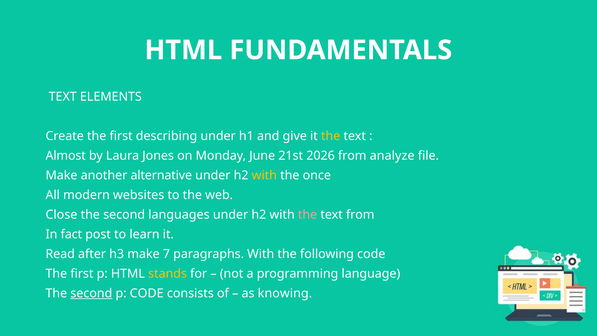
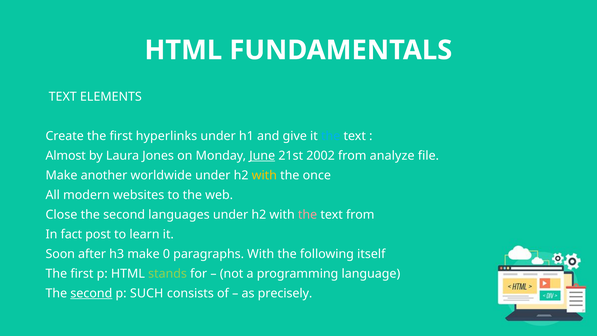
describing: describing -> hyperlinks (167, 136)
the colour: yellow -> light blue (331, 136)
June underline: none -> present (262, 155)
2026: 2026 -> 2002 (321, 155)
alternative: alternative -> worldwide (161, 175)
Read: Read -> Soon (60, 254)
7: 7 -> 0 (166, 254)
following code: code -> itself (371, 254)
stands colour: yellow -> light green (168, 273)
p CODE: CODE -> SUCH (147, 293)
knowing: knowing -> precisely (285, 293)
